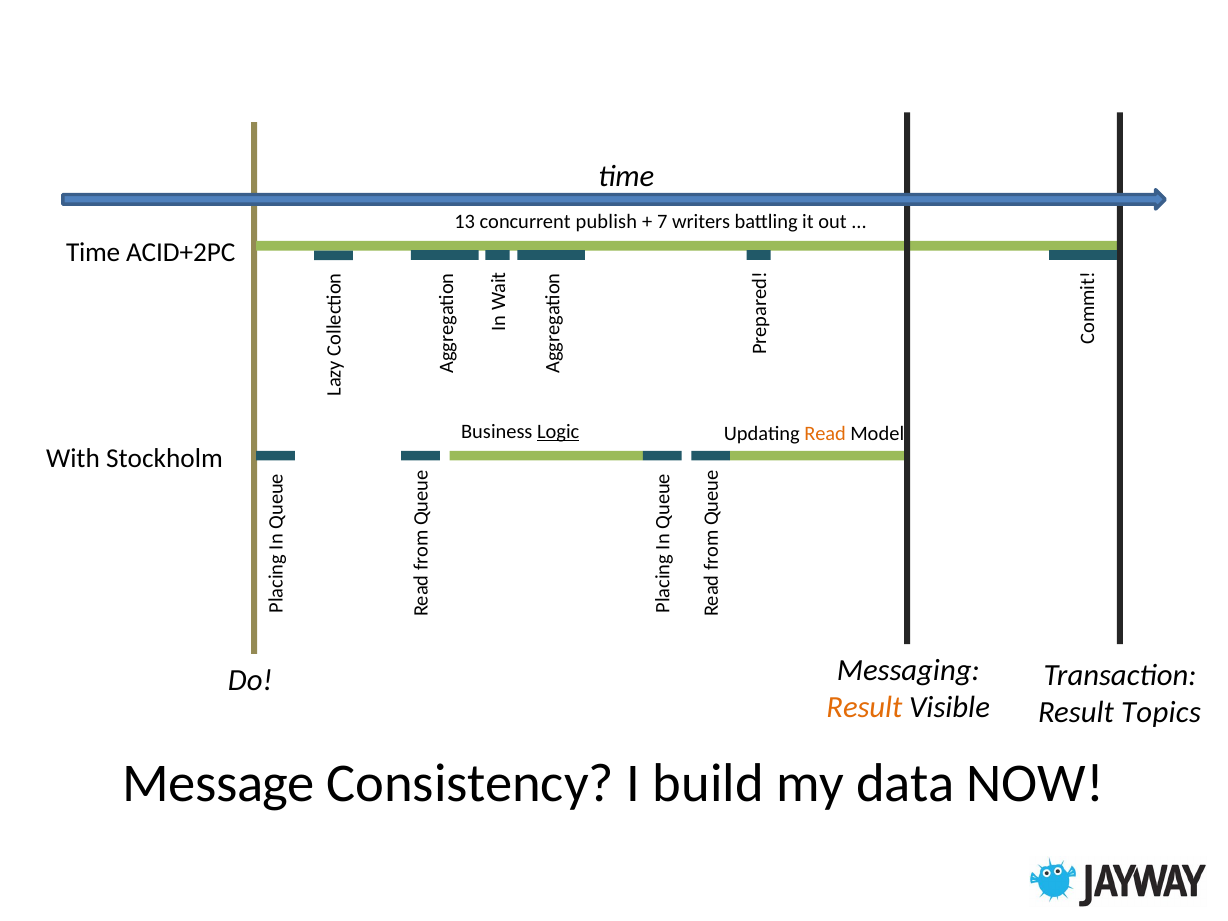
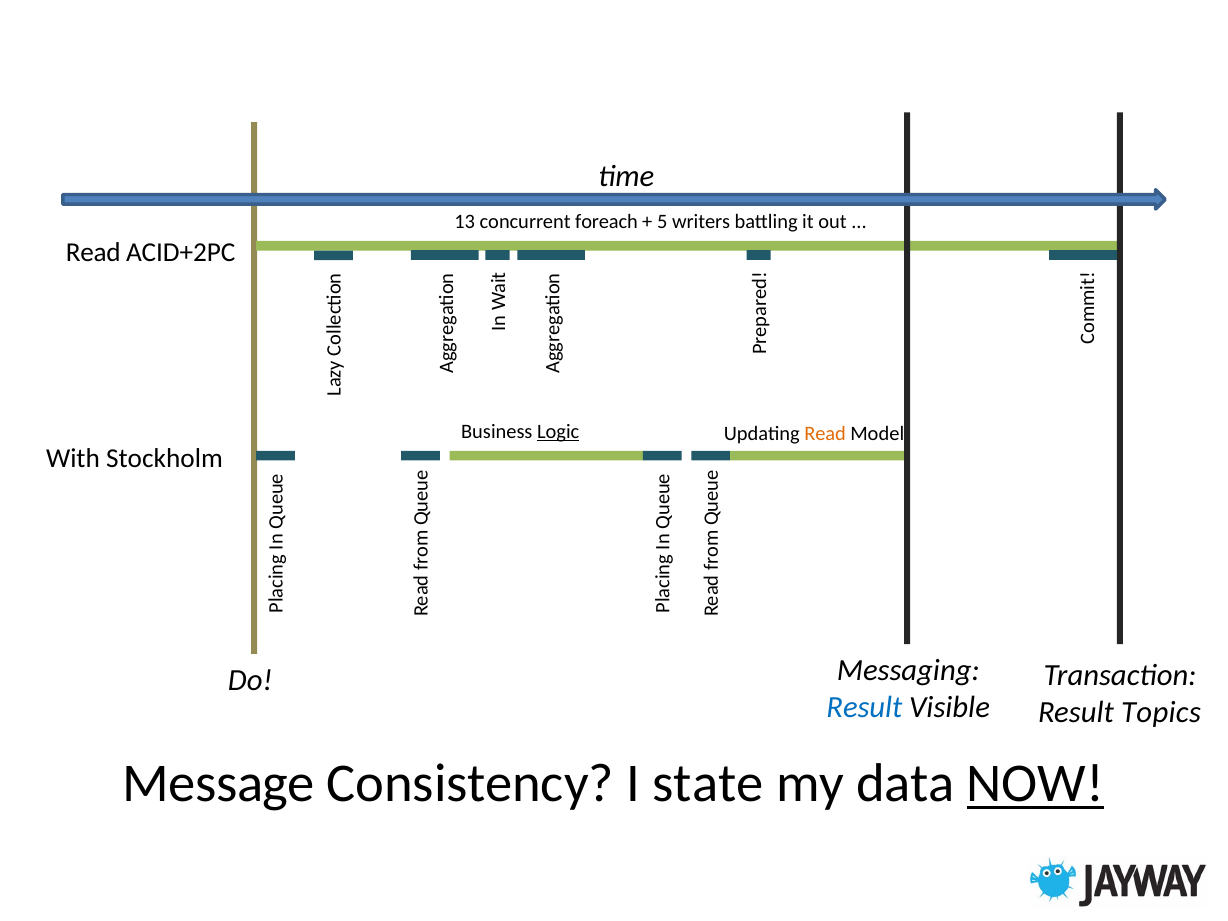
publish: publish -> foreach (607, 222)
7: 7 -> 5 (662, 222)
Time: Time -> Read (93, 253)
Result colour: orange -> blue (864, 708)
build: build -> state (708, 784)
NOW underline: none -> present (1035, 784)
